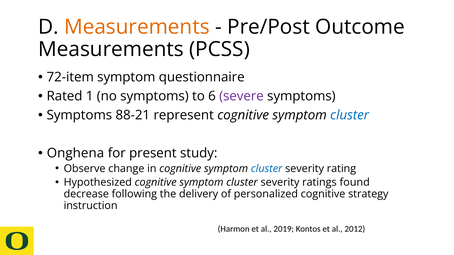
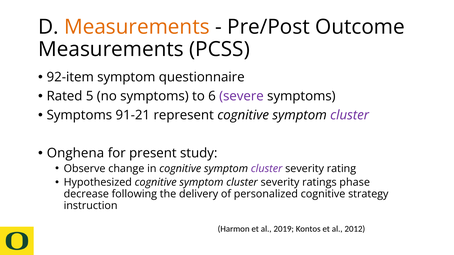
72-item: 72-item -> 92-item (70, 77)
1: 1 -> 5 (90, 96)
88-21: 88-21 -> 91-21 (133, 115)
cluster colour: blue -> purple (350, 115)
cluster colour: blue -> purple (267, 169)
found: found -> phase (355, 183)
